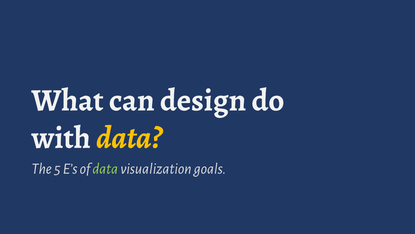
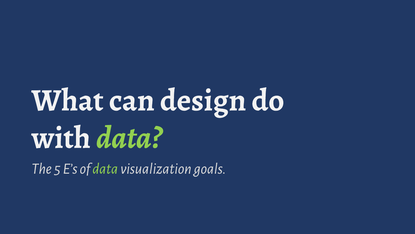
data colour: yellow -> light green (129, 137)
